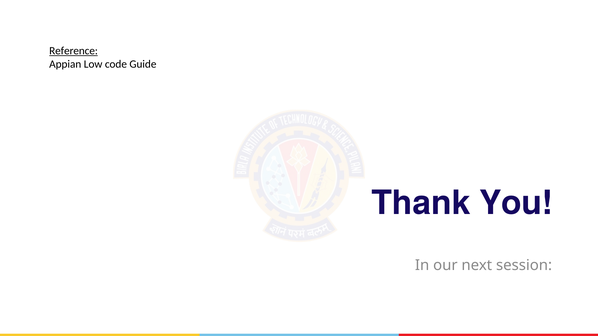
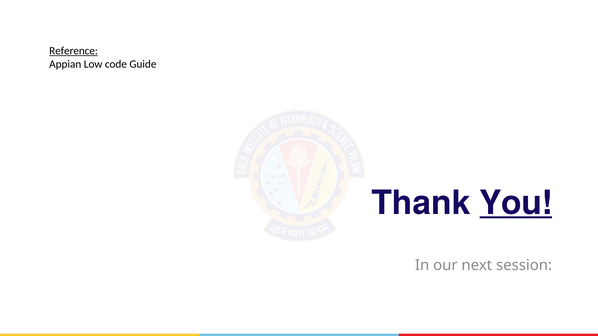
You underline: none -> present (516, 203)
